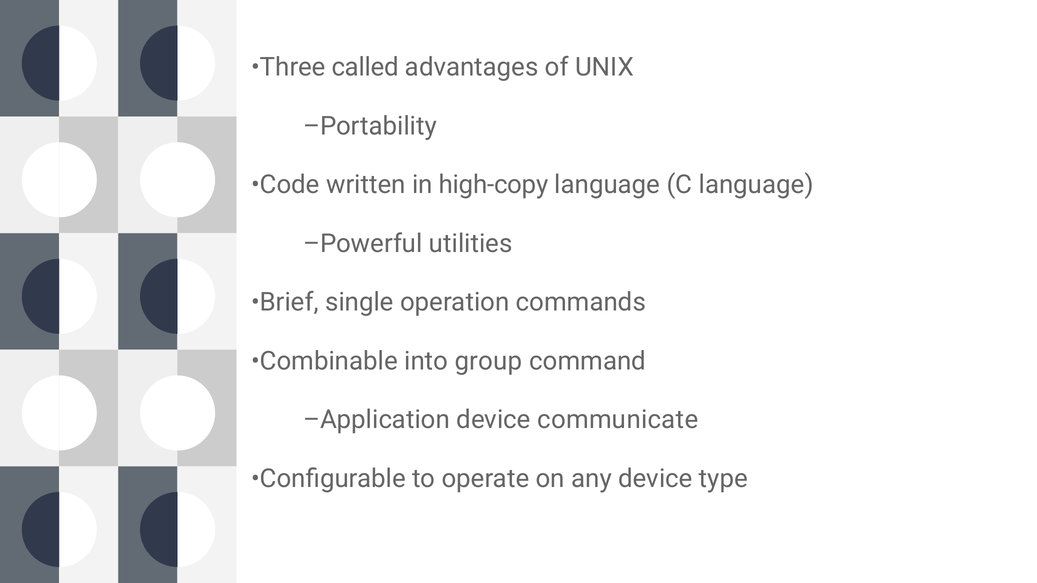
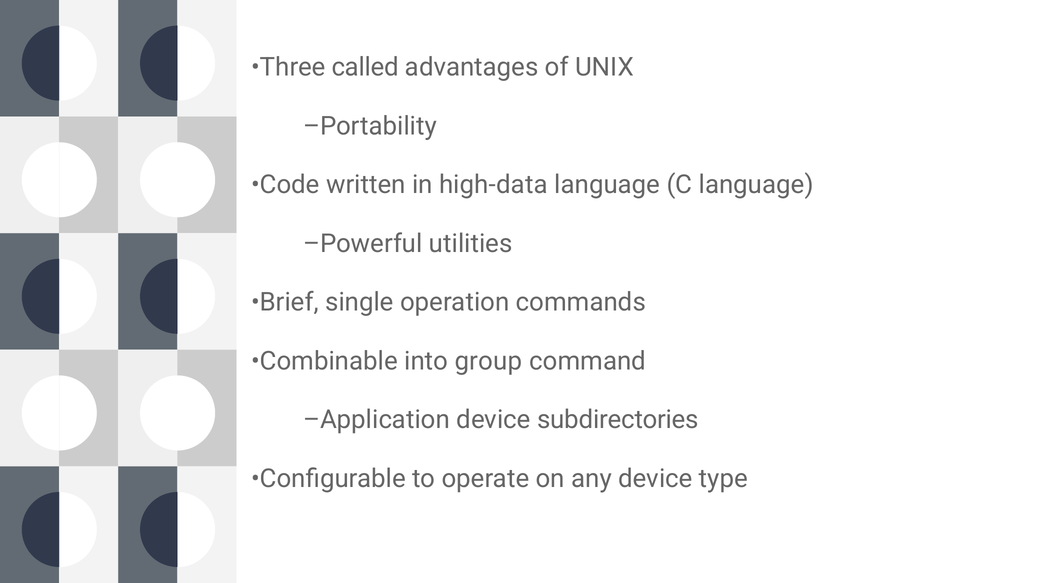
high-copy: high-copy -> high-data (493, 185)
communicate: communicate -> subdirectories (618, 420)
